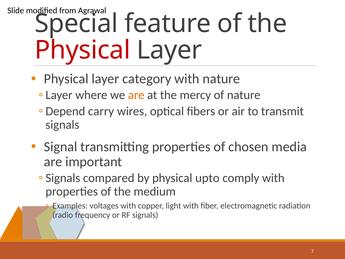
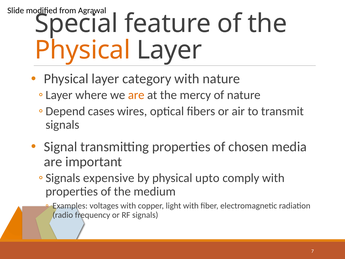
Physical colour: red -> orange (82, 50)
carry: carry -> cases (101, 111)
compared: compared -> expensive (109, 178)
